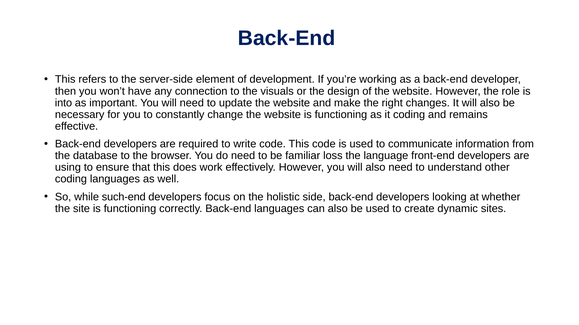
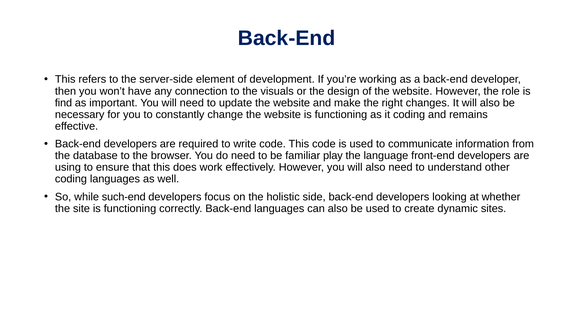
into: into -> find (63, 103)
loss: loss -> play (333, 156)
